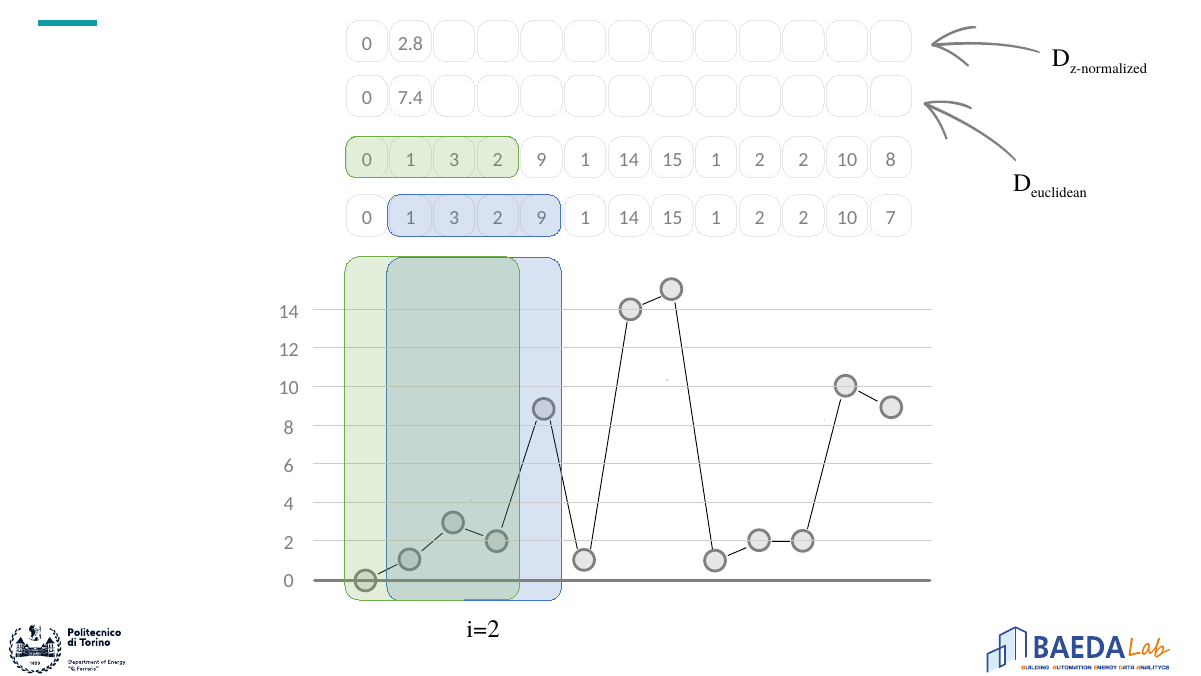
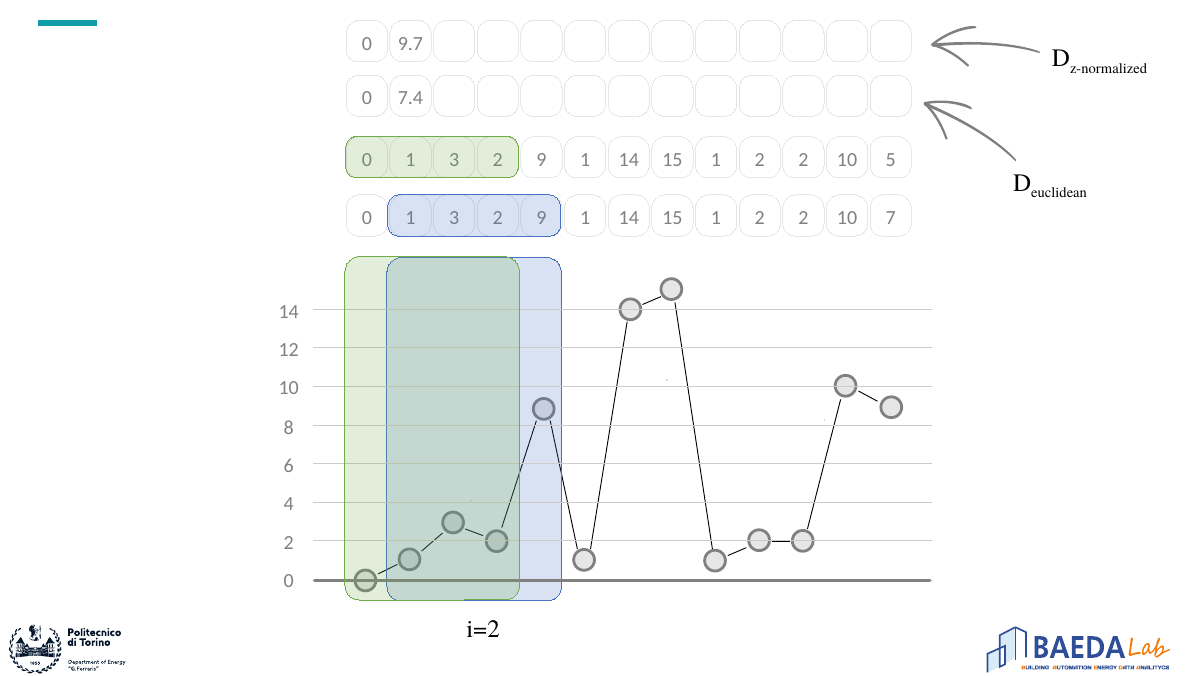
2.8: 2.8 -> 9.7 (410, 44)
2 2 10 8: 8 -> 5 (891, 160)
